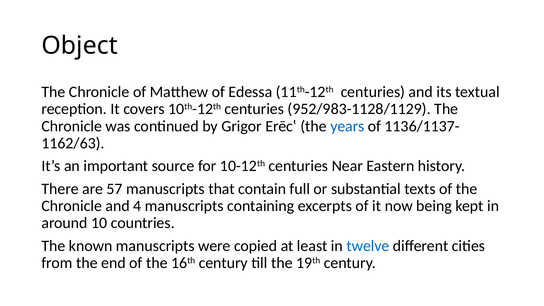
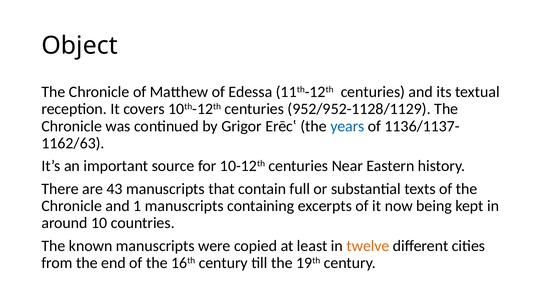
952/983-1128/1129: 952/983-1128/1129 -> 952/952-1128/1129 (359, 109)
57: 57 -> 43 (115, 189)
4: 4 -> 1 (137, 206)
twelve colour: blue -> orange (368, 246)
